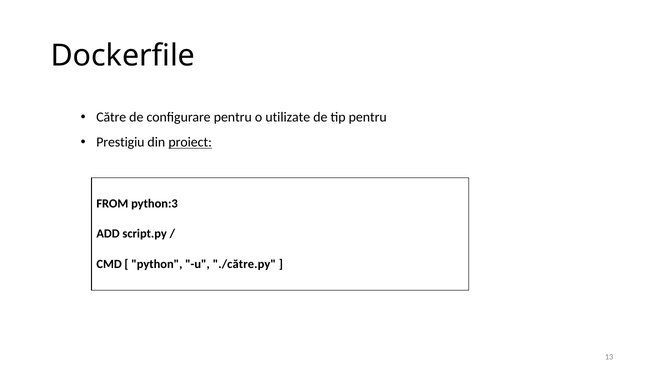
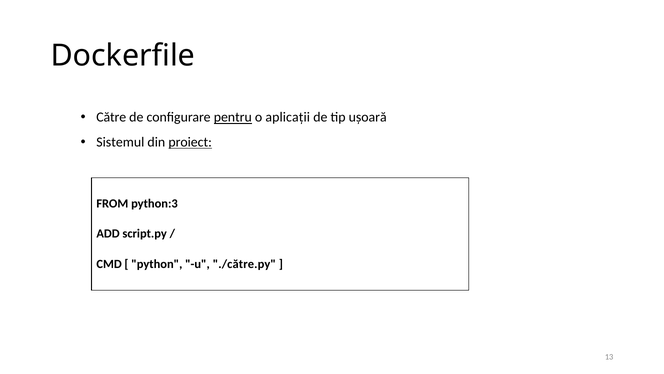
pentru underline: none -> present (233, 117)
utilizate: utilizate -> aplicații (288, 117)
tip pentru: pentru -> ușoară (368, 117)
Prestigiu: Prestigiu -> Sistemul (120, 142)
